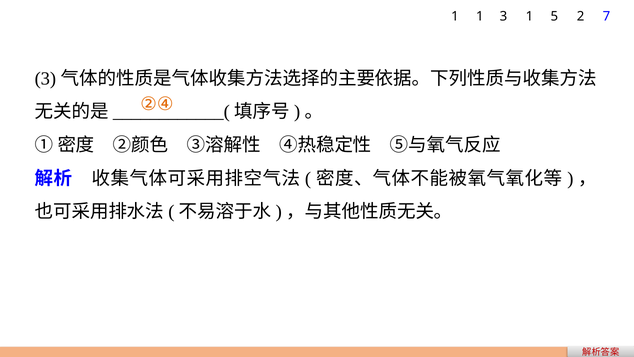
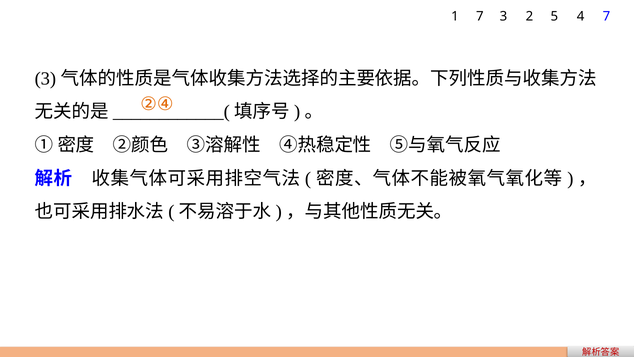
1 1: 1 -> 7 (480, 16)
3 1: 1 -> 2 (530, 16)
2: 2 -> 4 (581, 16)
